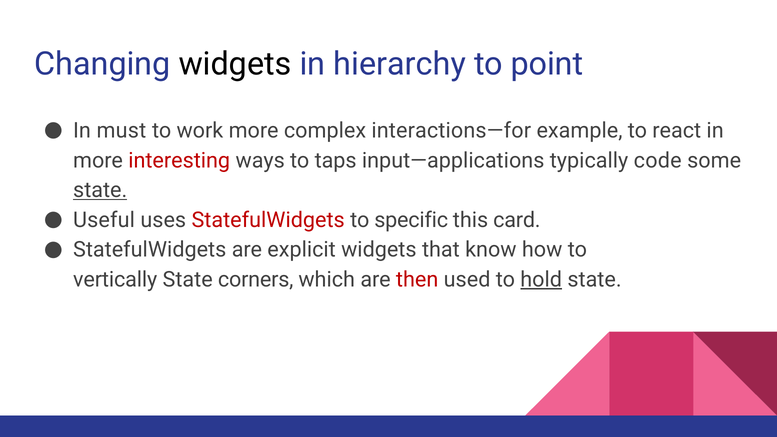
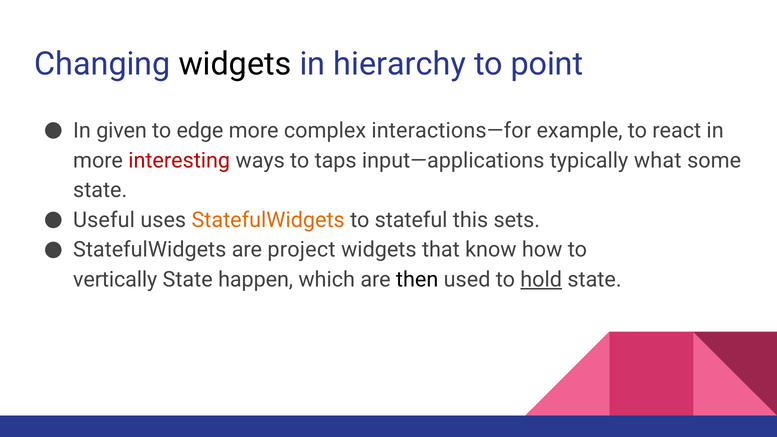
must: must -> given (122, 131)
work: work -> edge (200, 131)
code: code -> what (658, 160)
state underline: present -> none (100, 190)
StatefulWidgets colour: red -> orange (268, 220)
specific: specific -> stateful (411, 220)
card: card -> sets (517, 220)
explicit: explicit -> project (301, 250)
corners: corners -> happen (256, 280)
then colour: red -> black (417, 280)
